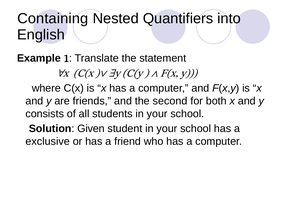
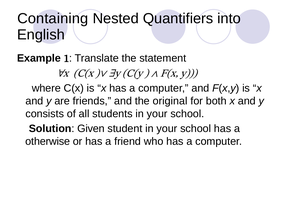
second: second -> original (170, 101)
exclusive: exclusive -> otherwise (48, 141)
